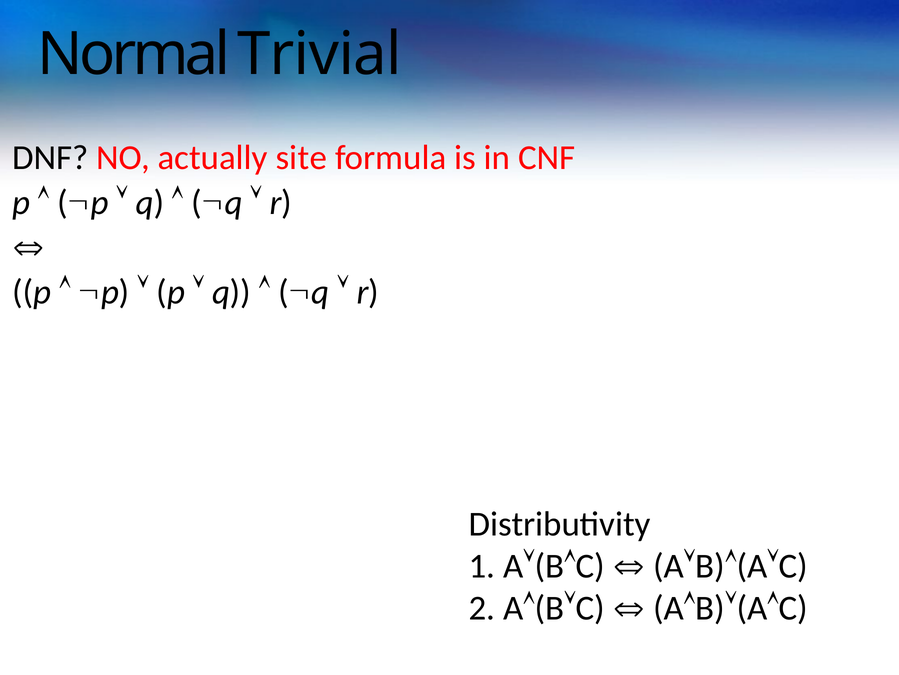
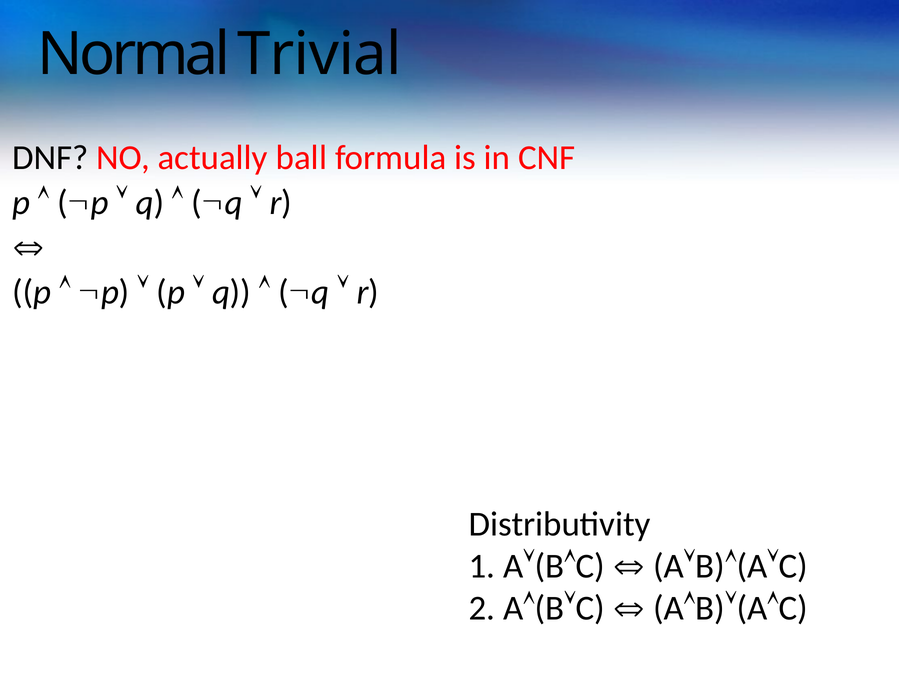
site: site -> ball (301, 158)
